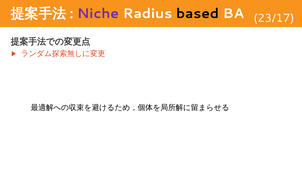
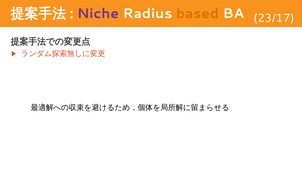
based colour: black -> orange (198, 13)
